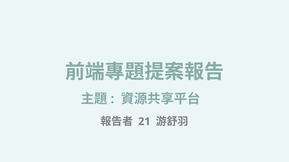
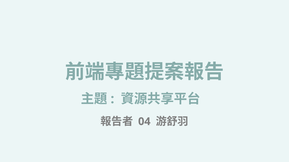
21: 21 -> 04 (144, 122)
